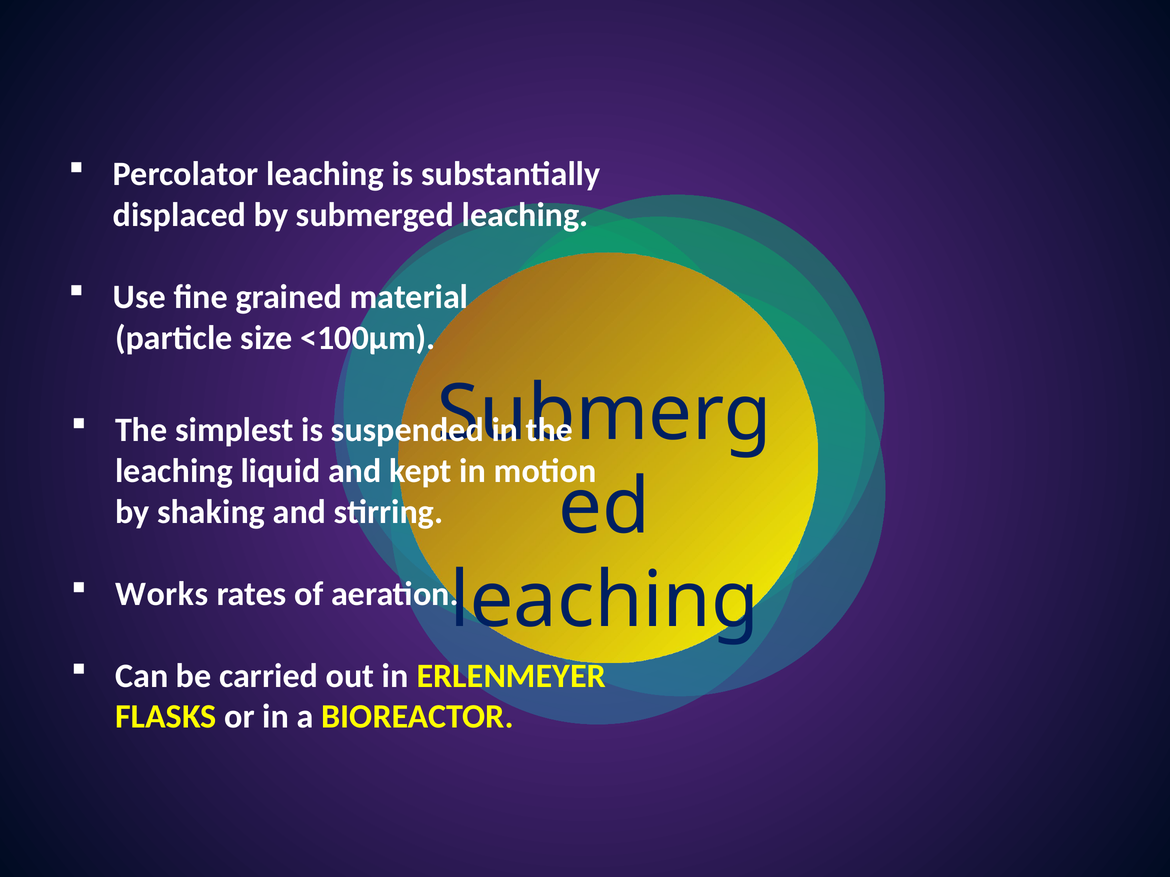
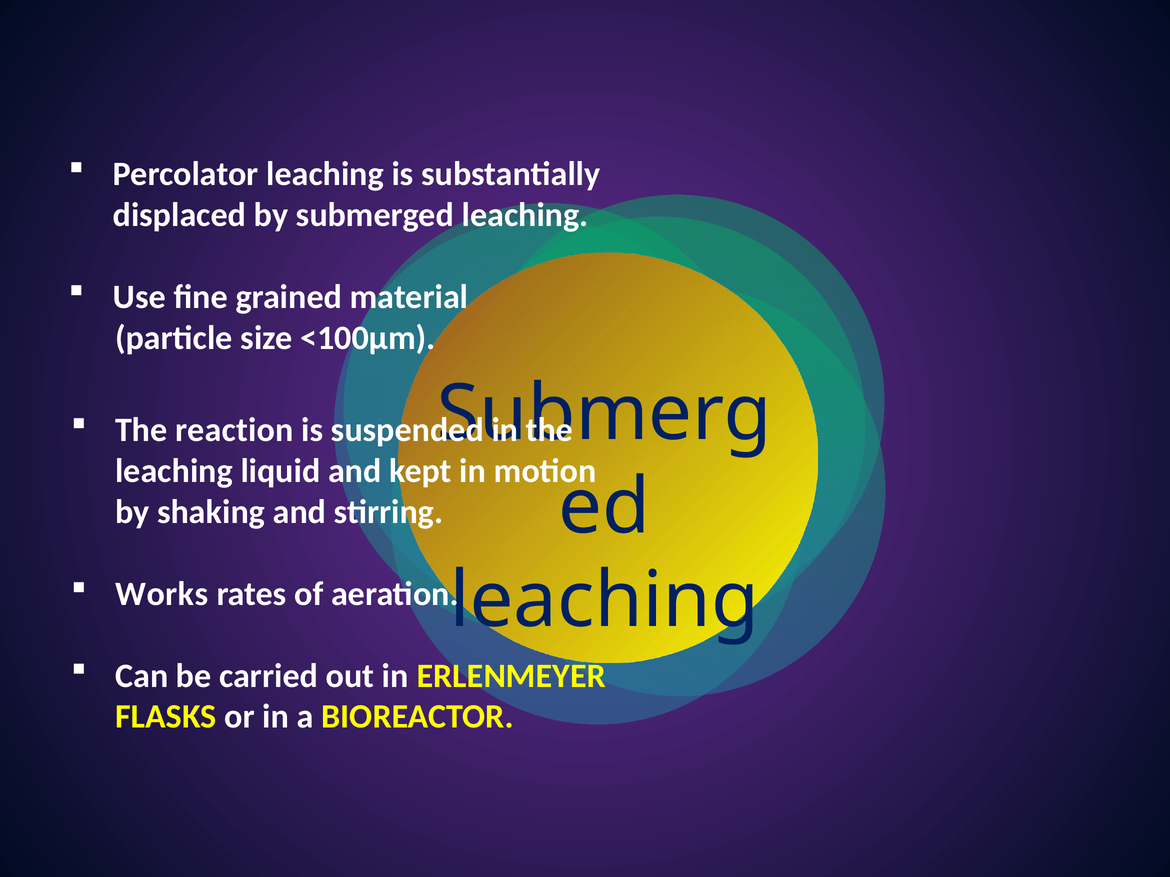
simplest: simplest -> reaction (234, 430)
